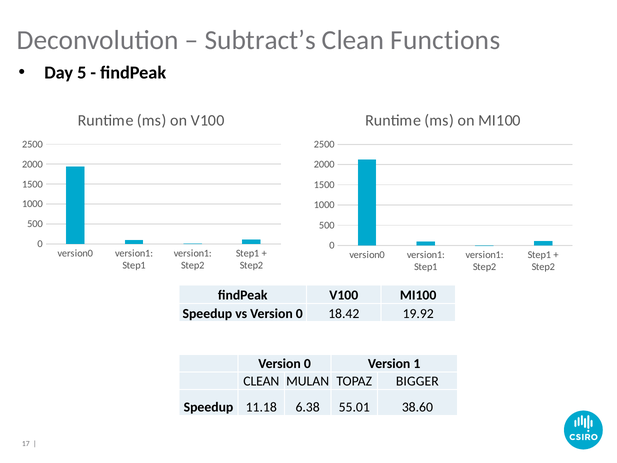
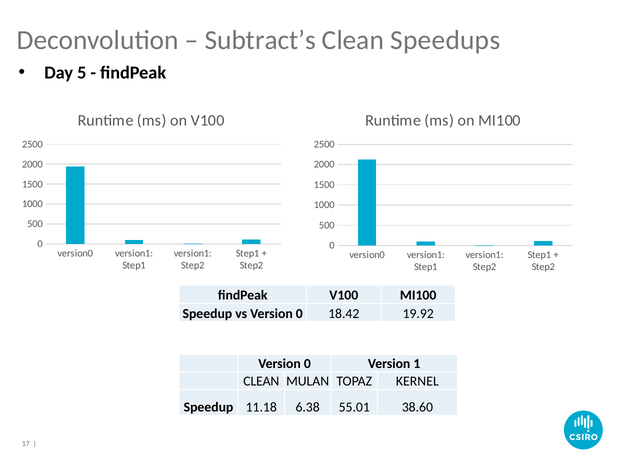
Functions: Functions -> Speedups (445, 40)
BIGGER: BIGGER -> KERNEL (417, 381)
